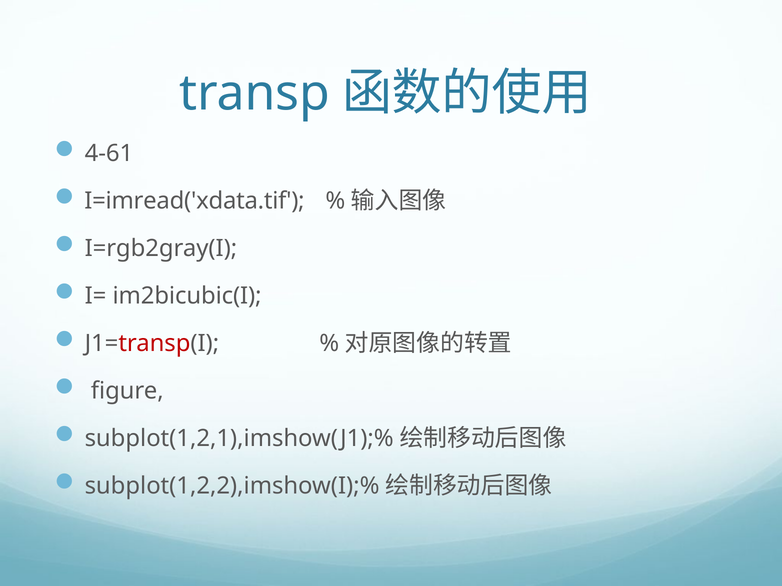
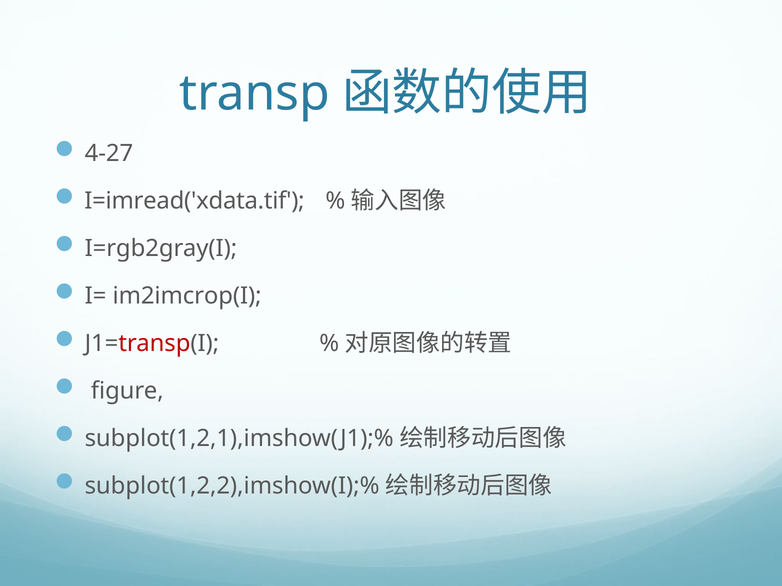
4-61: 4-61 -> 4-27 (109, 154)
im2bicubic(I: im2bicubic(I -> im2imcrop(I (187, 296)
